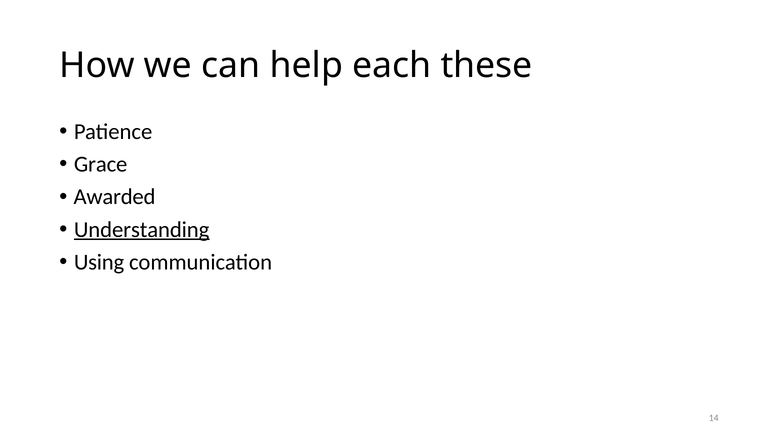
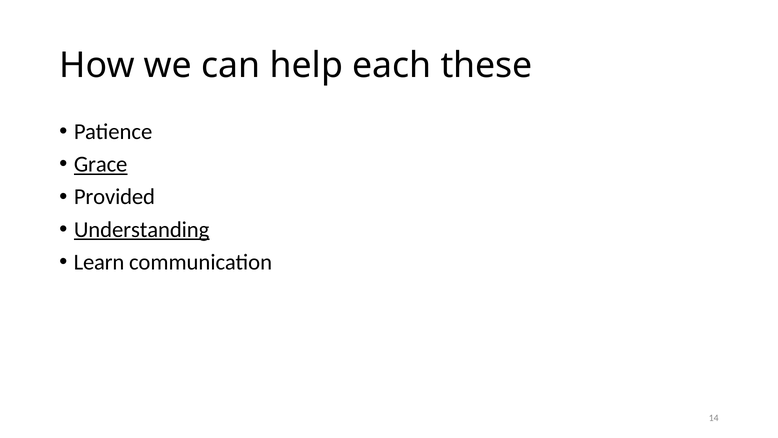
Grace underline: none -> present (101, 164)
Awarded: Awarded -> Provided (114, 197)
Using: Using -> Learn (99, 262)
